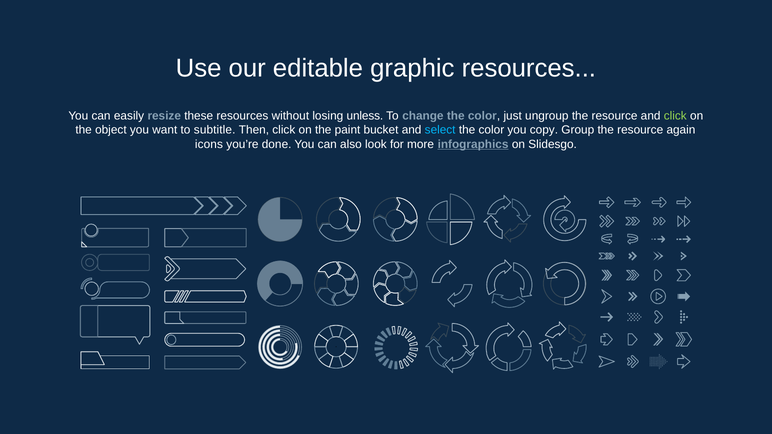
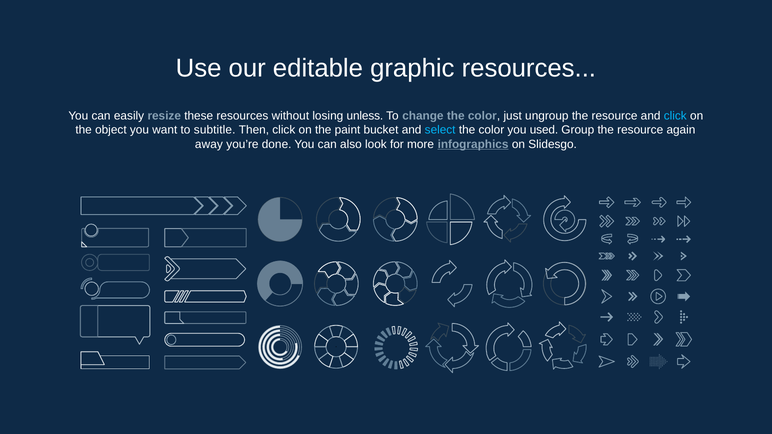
click colour: light green -> light blue (675, 116)
copy: copy -> used (544, 130)
icons: icons -> away (209, 144)
